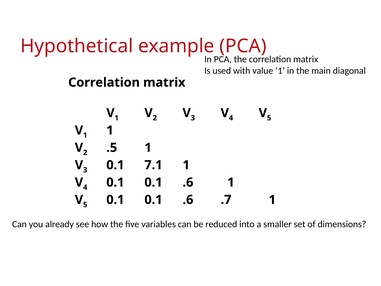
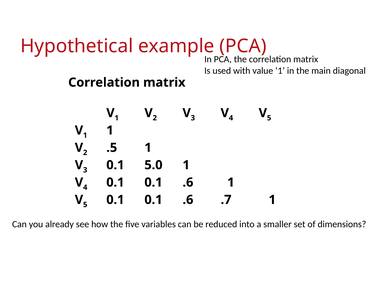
7.1: 7.1 -> 5.0 (153, 165)
